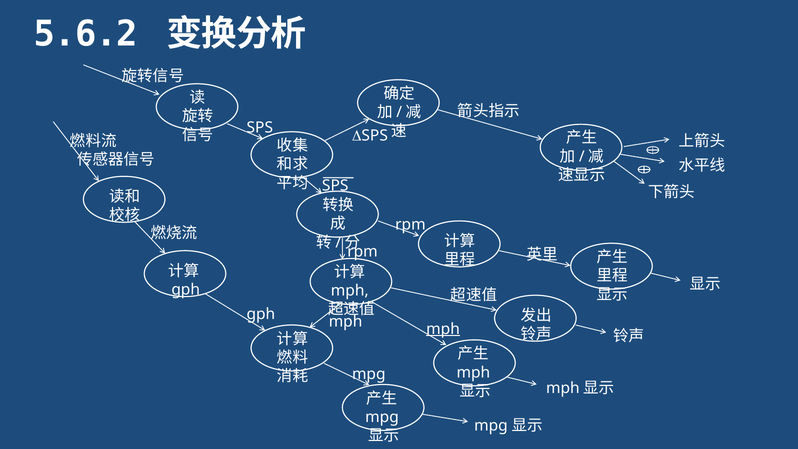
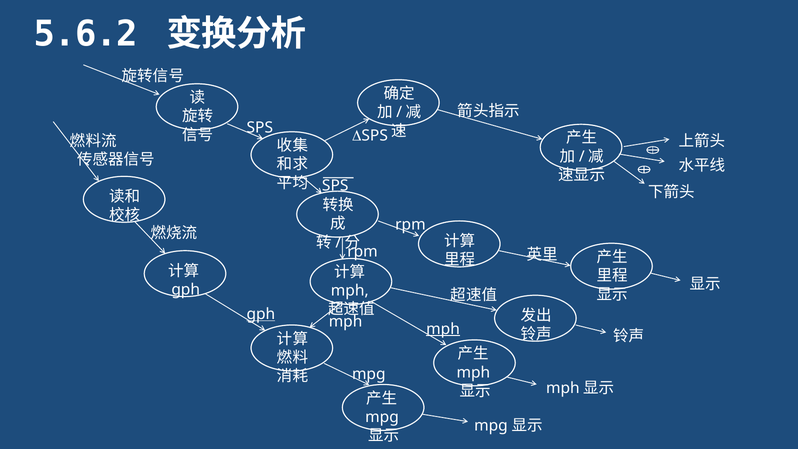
gph underline: none -> present (261, 314)
